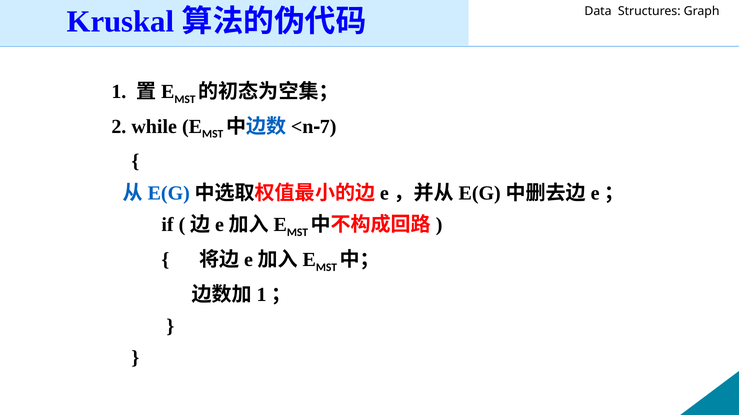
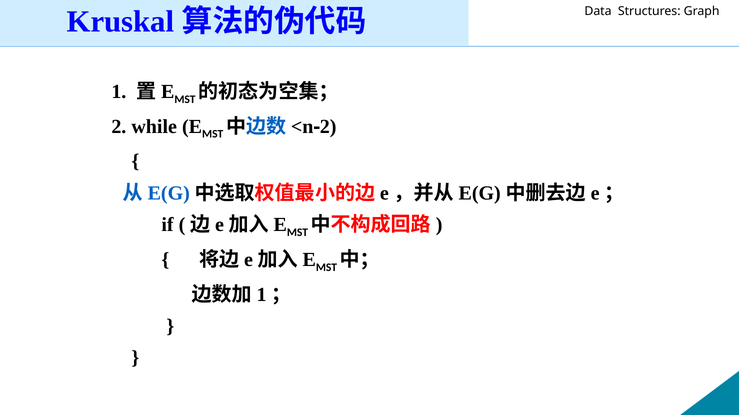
7: 7 -> 2 (328, 127)
